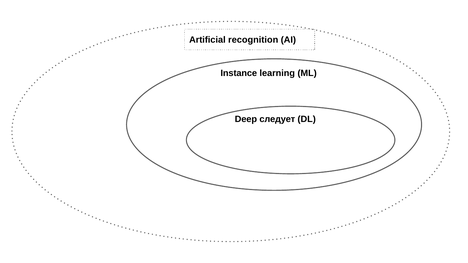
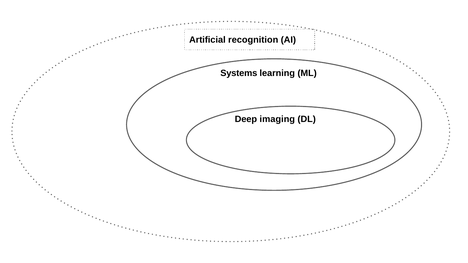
Instance: Instance -> Systems (239, 73)
следует: следует -> imaging (277, 119)
